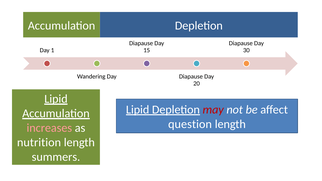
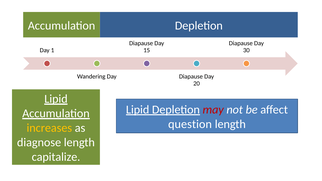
increases colour: pink -> yellow (49, 128)
nutrition: nutrition -> diagnose (39, 142)
summers: summers -> capitalize (56, 157)
